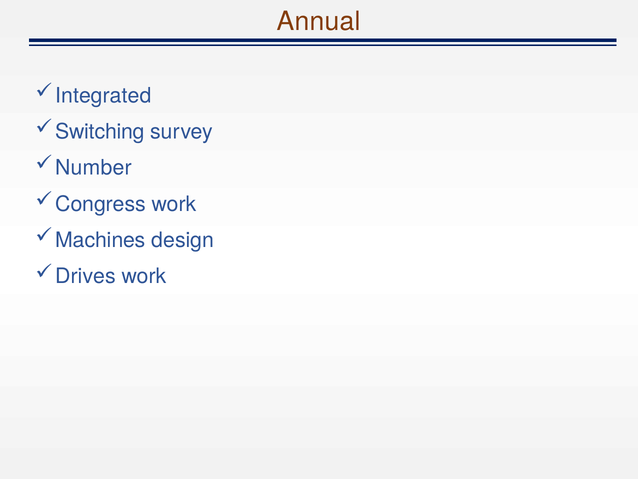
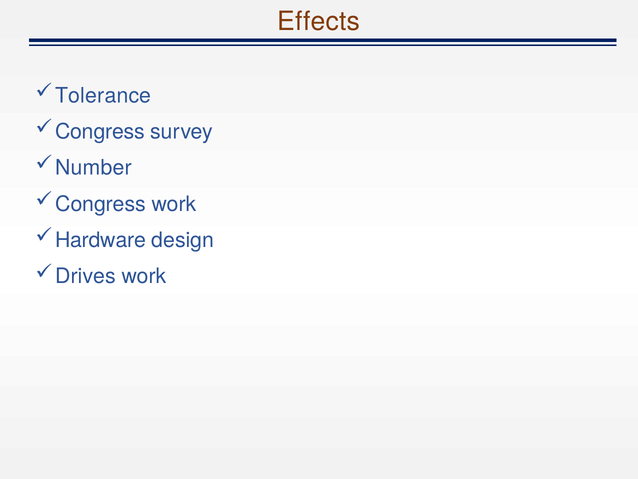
Annual: Annual -> Effects (319, 22)
Integrated: Integrated -> Tolerance (103, 95)
Switching: Switching -> Congress (100, 132)
Machines: Machines -> Hardware (101, 240)
